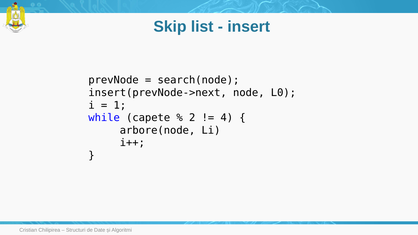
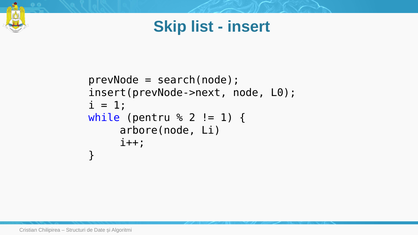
capete: capete -> pentru (148, 118)
4: 4 -> 1 (227, 118)
